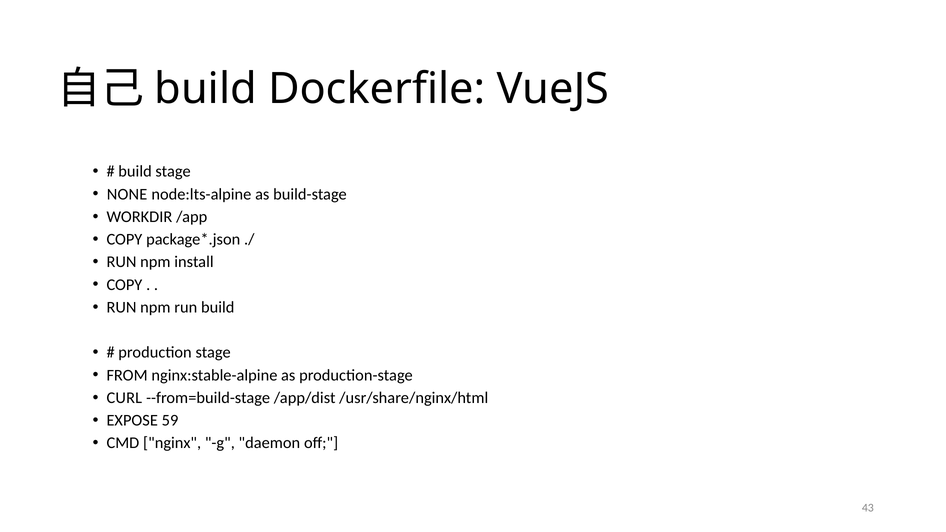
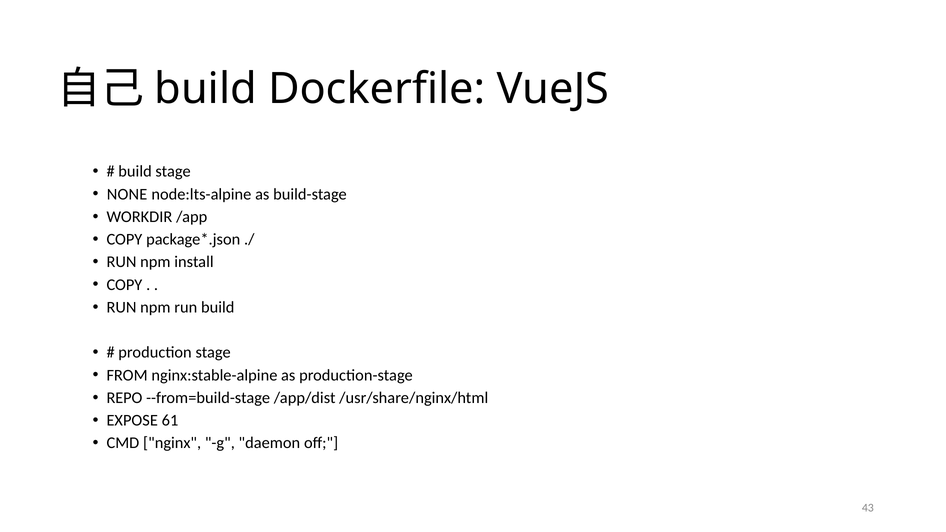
CURL: CURL -> REPO (124, 398)
59: 59 -> 61 (170, 420)
